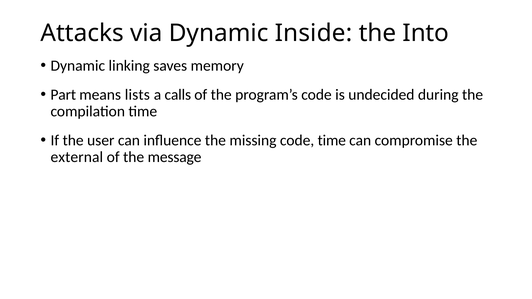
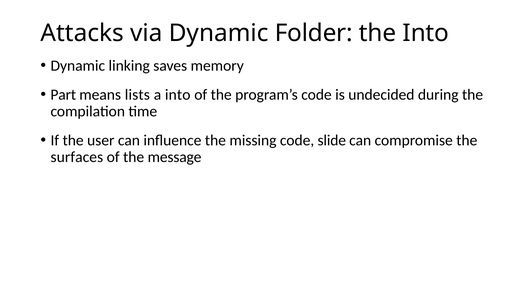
Inside: Inside -> Folder (314, 33)
a calls: calls -> into (178, 95)
code time: time -> slide (332, 140)
external: external -> surfaces (77, 157)
